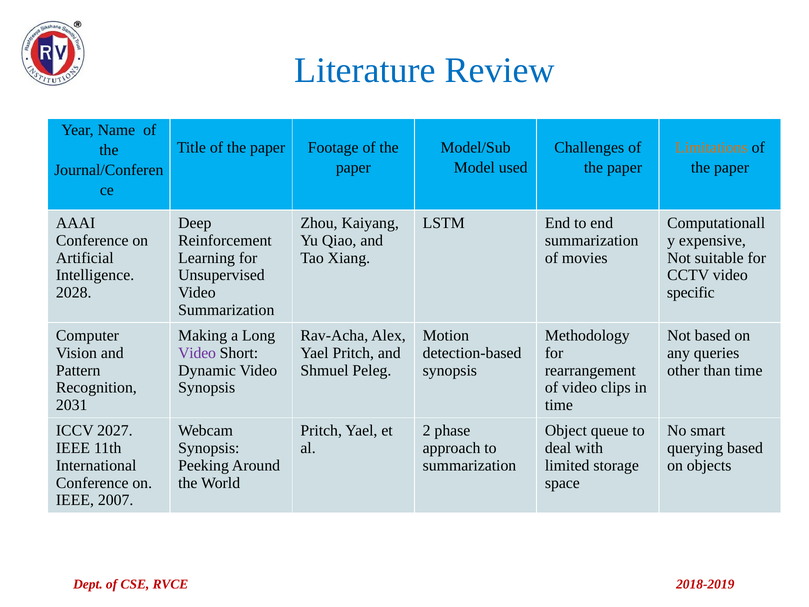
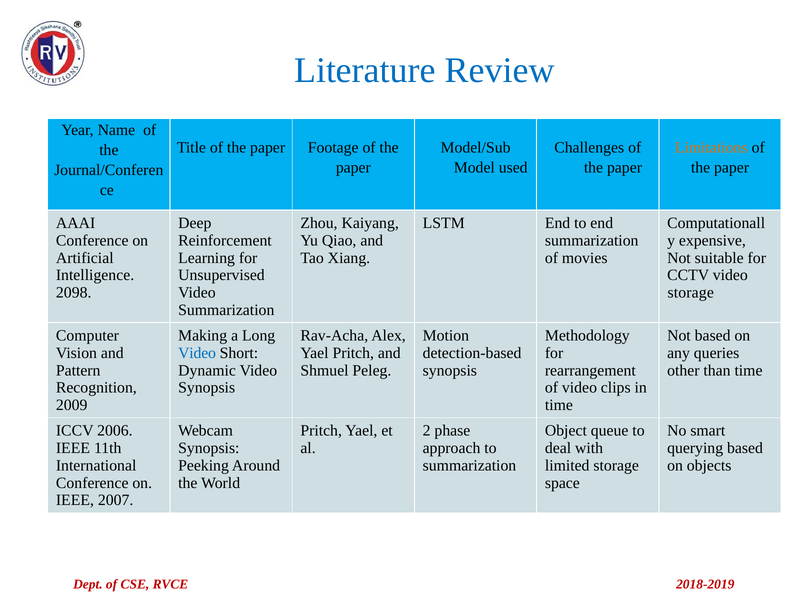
2028: 2028 -> 2098 (74, 292)
specific: specific -> storage (691, 292)
Video colour: purple -> blue (197, 353)
2031: 2031 -> 2009 (72, 405)
2027: 2027 -> 2006 (115, 430)
